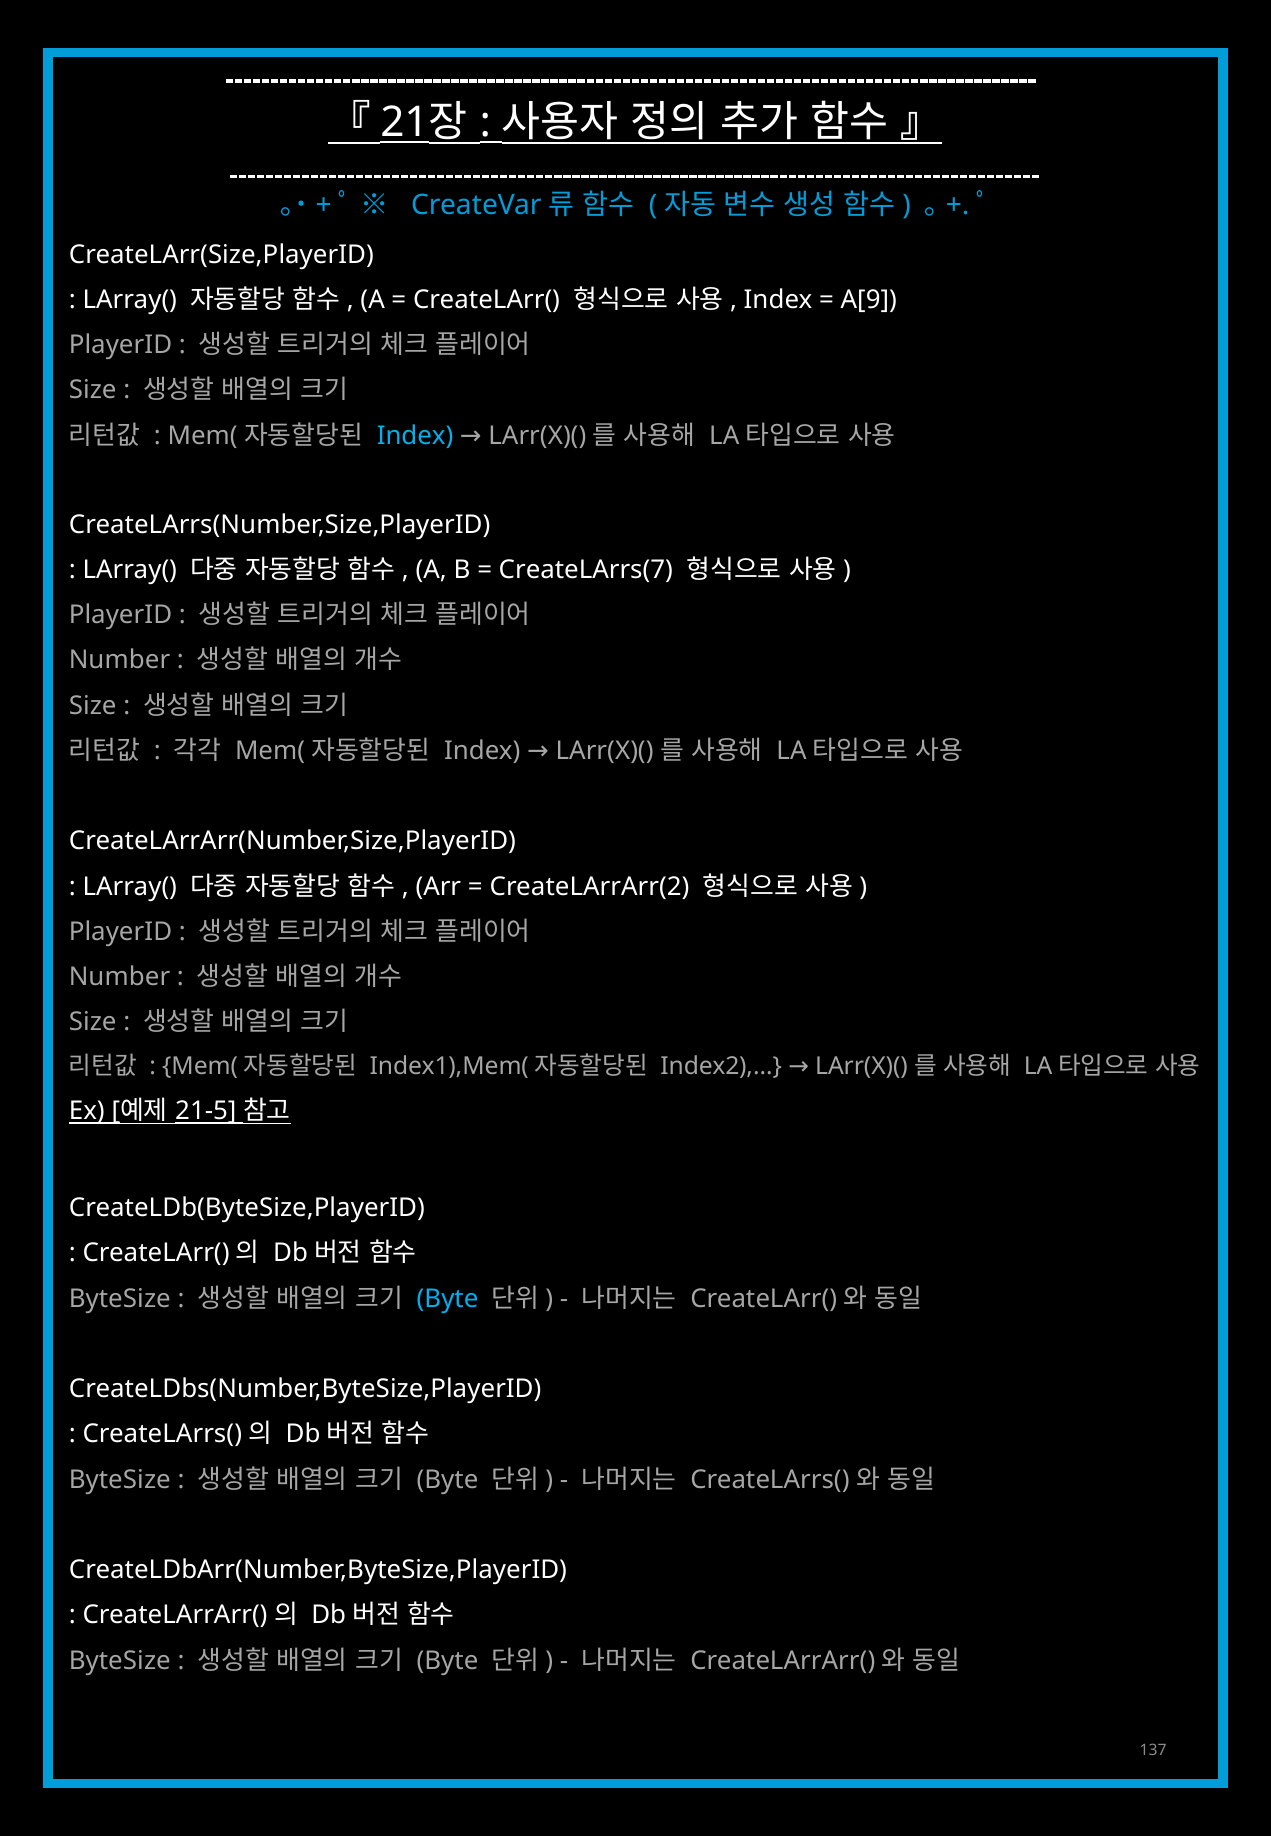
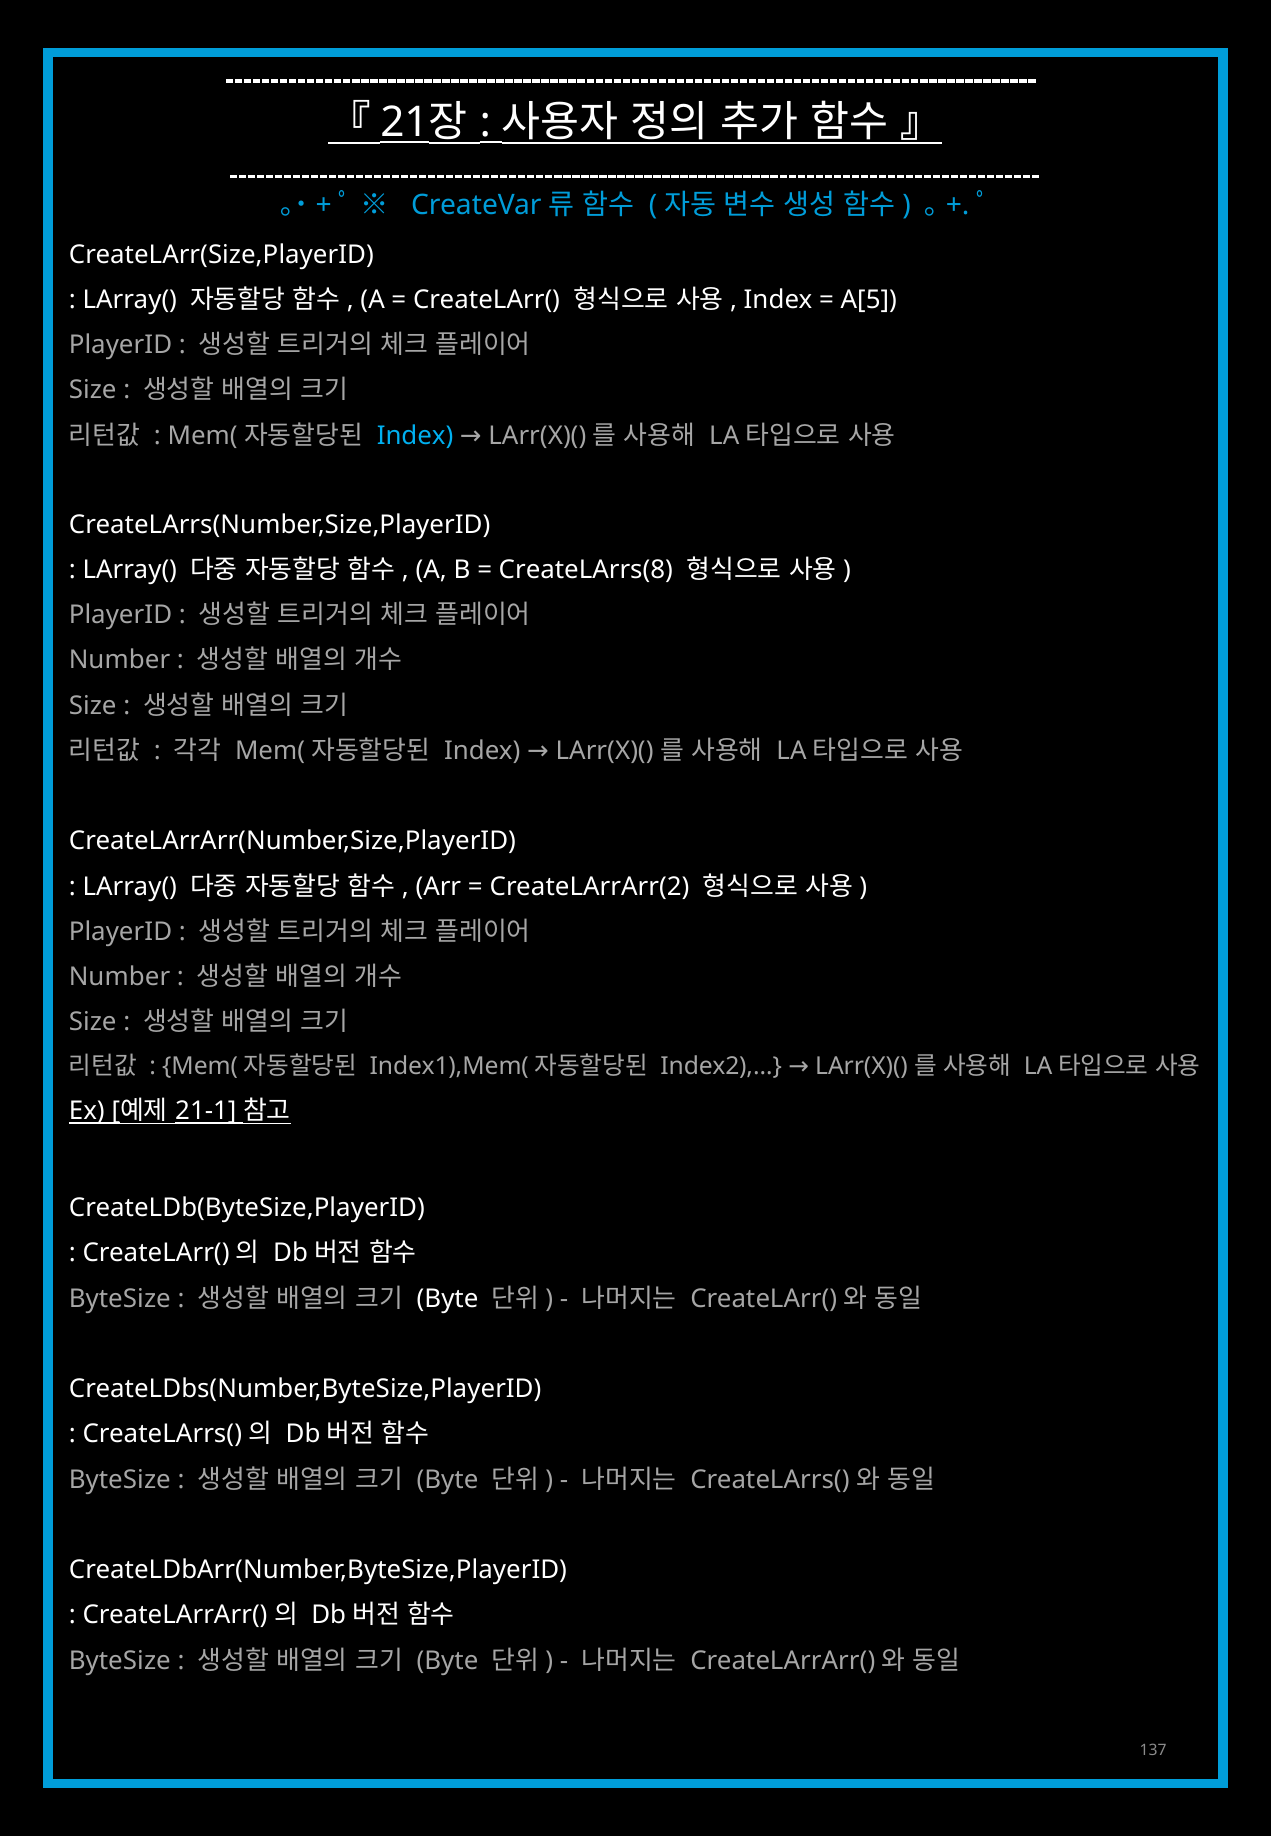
A[9: A[9 -> A[5 (869, 300)
CreateLArrs(7: CreateLArrs(7 -> CreateLArrs(8 (586, 570)
21-5: 21-5 -> 21-1 (206, 1111)
Byte colour: light blue -> white (448, 1299)
